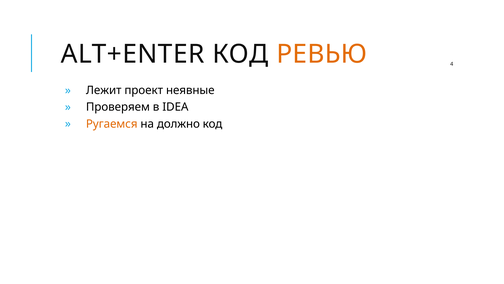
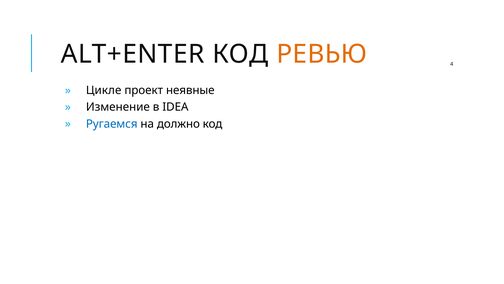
Лежит: Лежит -> Цикле (104, 90)
Проверяем: Проверяем -> Изменение (118, 107)
Ругаемся colour: orange -> blue (112, 124)
